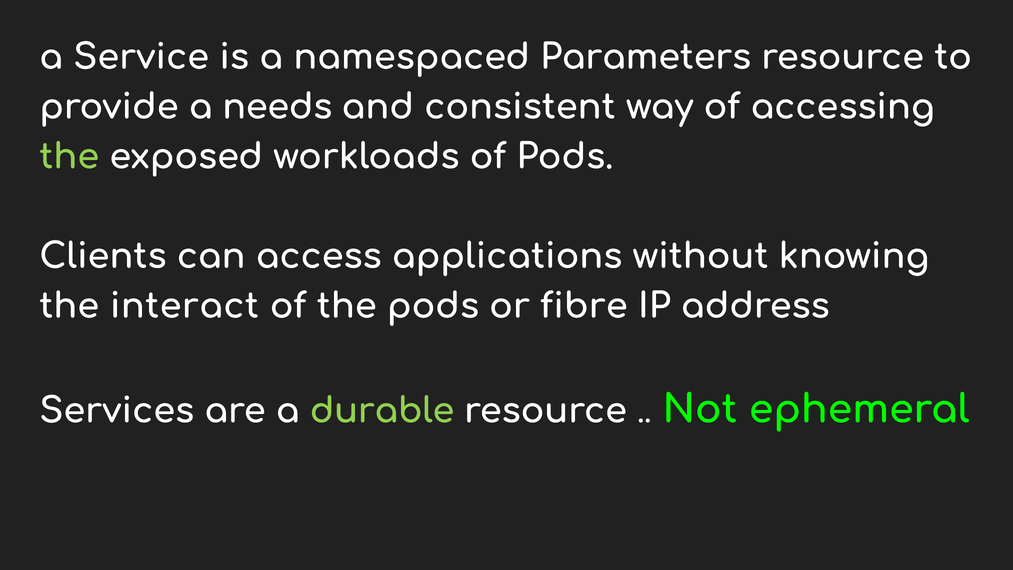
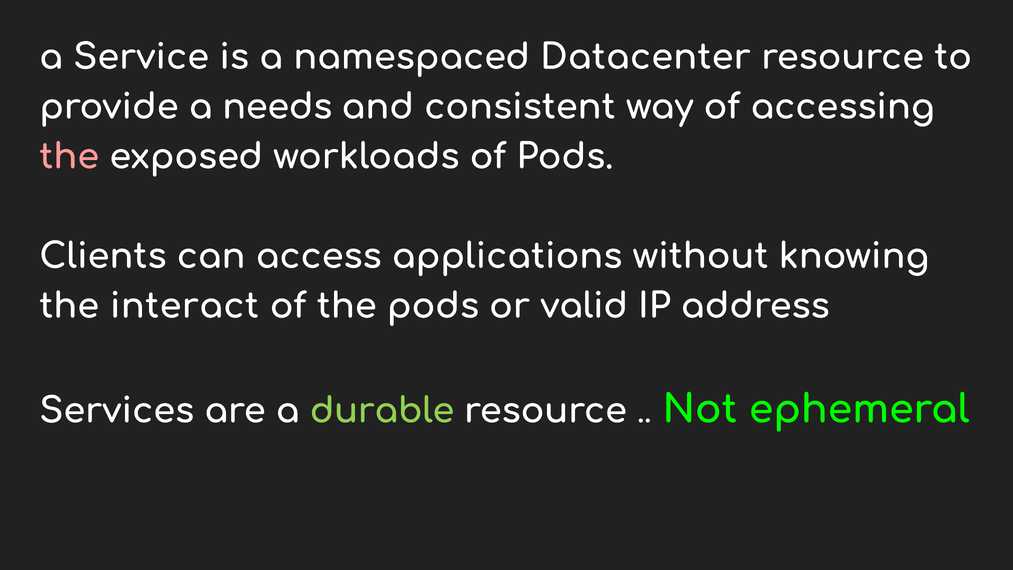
Parameters: Parameters -> Datacenter (645, 57)
the colour: light green -> pink (69, 157)
fibre: fibre -> valid (584, 306)
